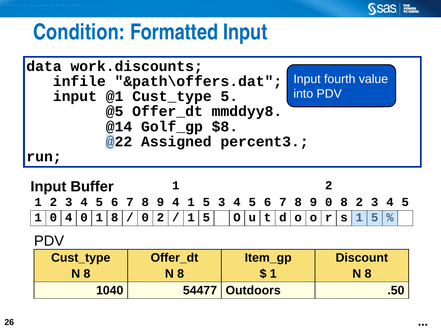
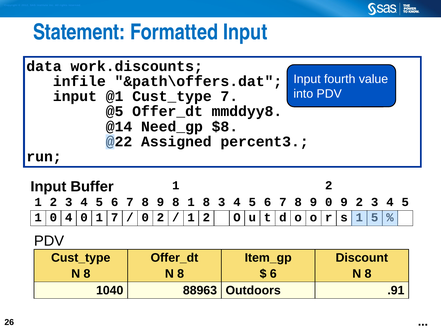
Condition: Condition -> Statement (79, 32)
Cust_type 5: 5 -> 7 (229, 96)
Golf_gp: Golf_gp -> Need_gp (172, 126)
9 4: 4 -> 8 (176, 202)
5: 5 -> 8 (206, 202)
0 8: 8 -> 9 (344, 202)
1 8: 8 -> 7 (115, 217)
5: 5 -> 2 (206, 217)
1: 1 -> 6 (273, 274)
54477: 54477 -> 88963 (200, 290)
.50: .50 -> .91 (396, 290)
